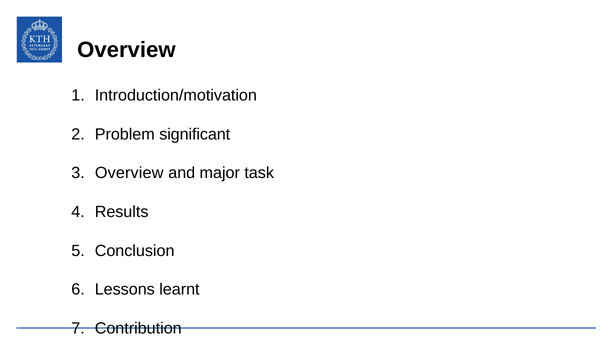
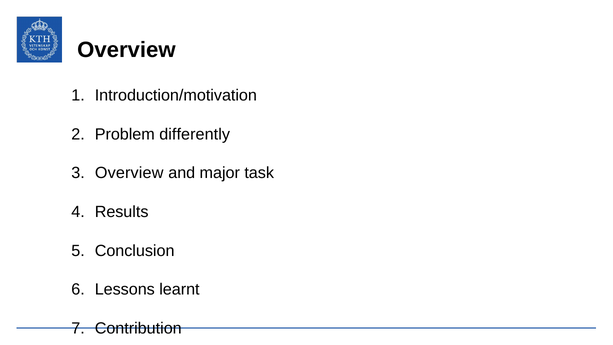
significant: significant -> differently (195, 134)
